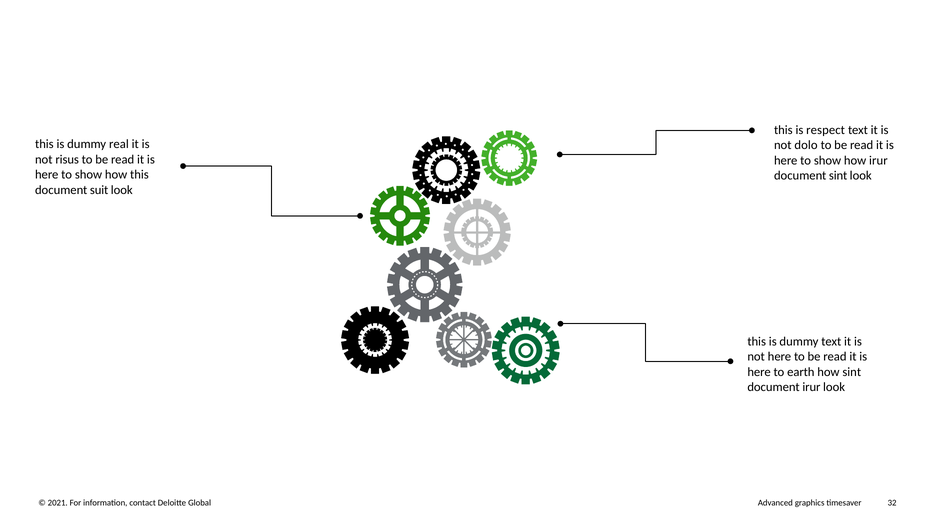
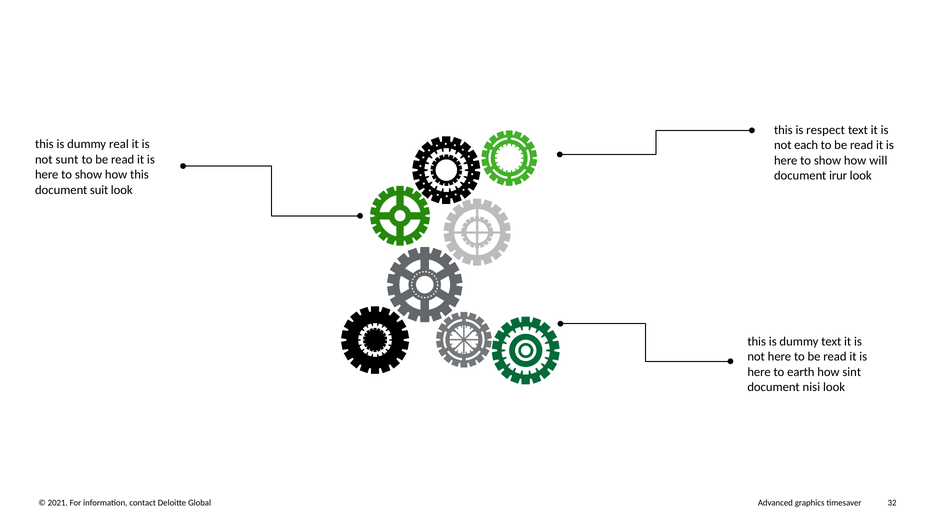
dolo: dolo -> each (806, 145)
risus: risus -> sunt (67, 159)
how irur: irur -> will (878, 160)
document sint: sint -> irur (838, 176)
document irur: irur -> nisi (811, 387)
